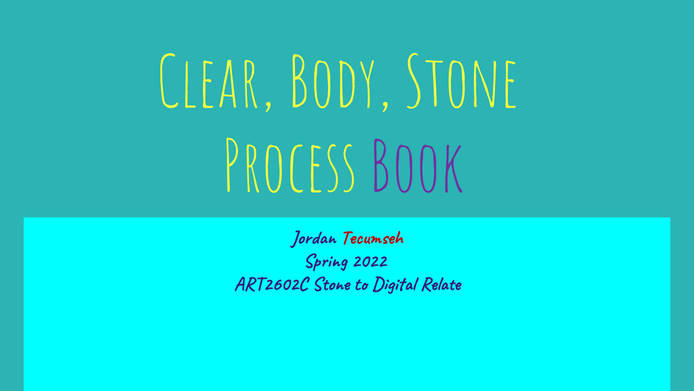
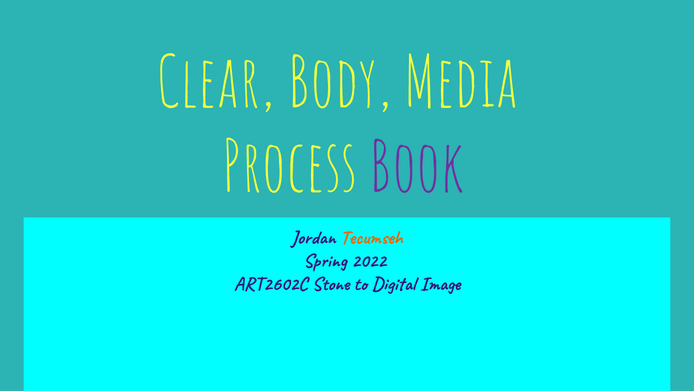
Body Stone: Stone -> Media (461, 84)
Tecumseh colour: red -> orange (372, 237)
Relate: Relate -> Image (440, 283)
